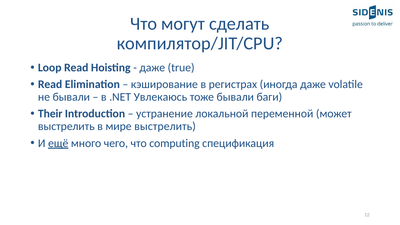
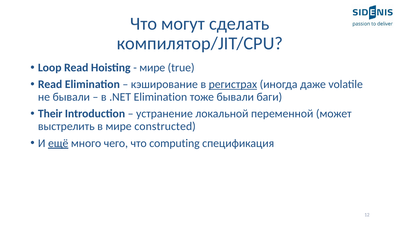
даже: даже -> мире (152, 68)
регистрах underline: none -> present (233, 84)
.NET Увлекаюсь: Увлекаюсь -> Elimination (160, 97)
мире выстрелить: выстрелить -> constructed (165, 126)
